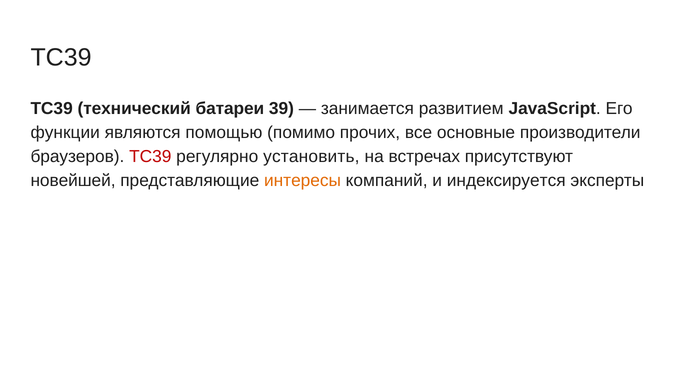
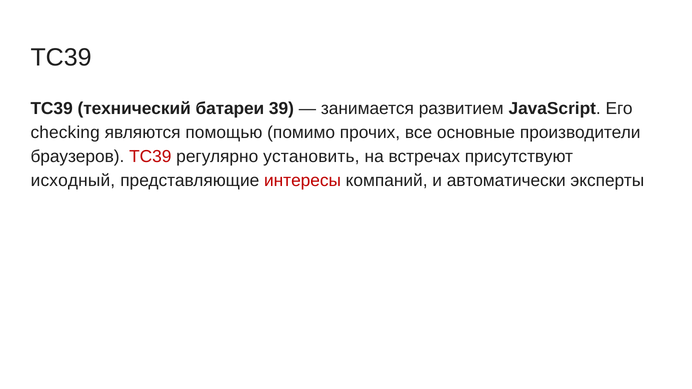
функции: функции -> checking (65, 133)
новейшей: новейшей -> исходный (73, 180)
интересы colour: orange -> red (303, 180)
индексируется: индексируется -> автоматически (506, 180)
